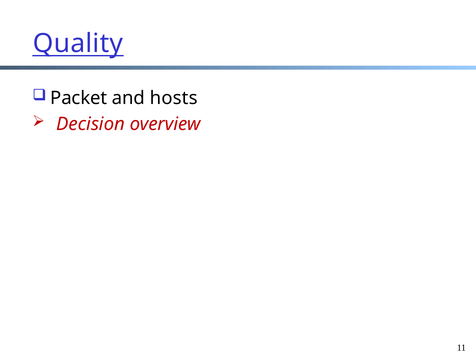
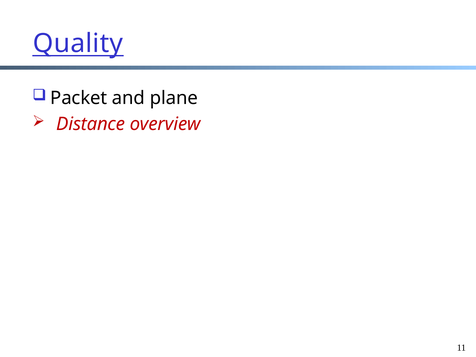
hosts: hosts -> plane (174, 98)
Decision: Decision -> Distance (91, 124)
